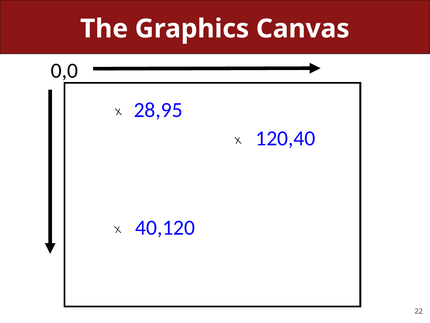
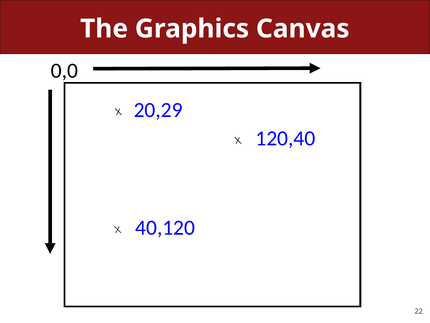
28,95: 28,95 -> 20,29 (158, 110)
